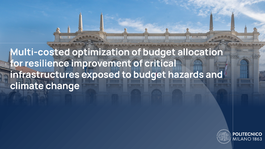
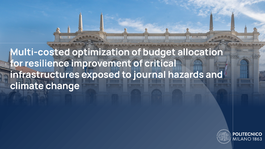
to budget: budget -> journal (150, 75)
